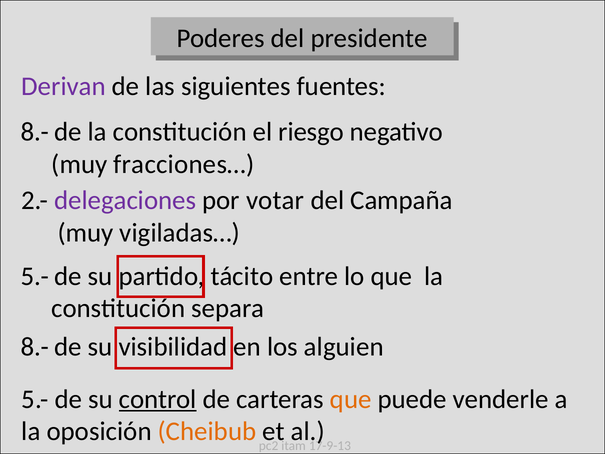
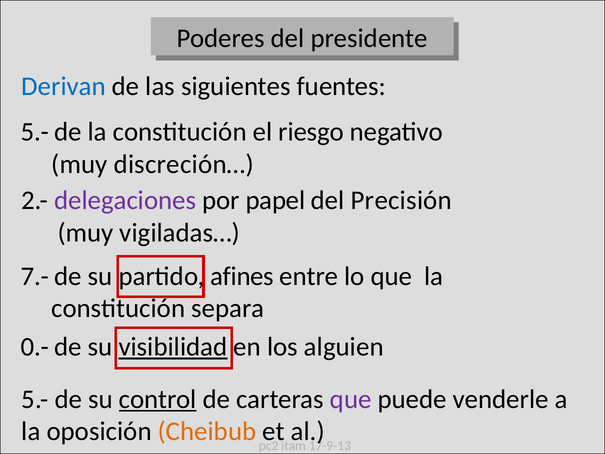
Derivan colour: purple -> blue (64, 87)
8.-: 8.- -> 5.- (35, 132)
fracciones…: fracciones… -> discreción… (184, 164)
votar: votar -> papel (275, 200)
Campaña: Campaña -> Precisión (401, 200)
5.-: 5.- -> 7.- (35, 276)
tácito: tácito -> afines (242, 276)
8.-: 8.- -> 0.- (35, 347)
visibilidad underline: none -> present (173, 347)
que colour: orange -> purple (351, 399)
